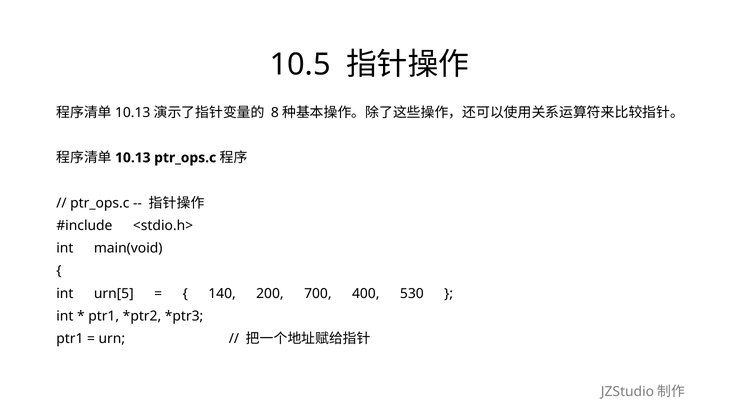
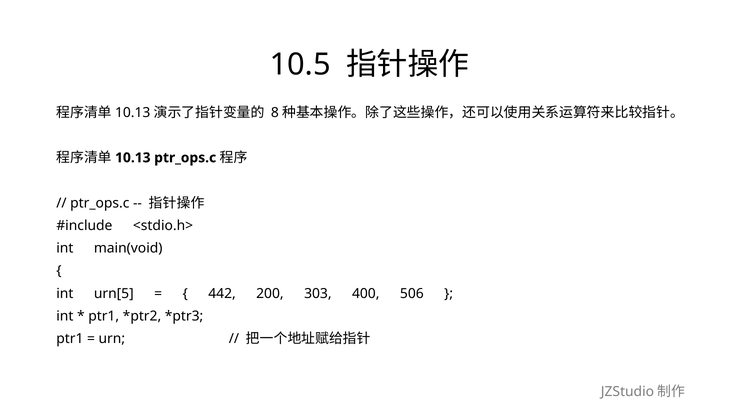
140: 140 -> 442 (222, 294)
700: 700 -> 303 (318, 294)
530: 530 -> 506 (412, 294)
